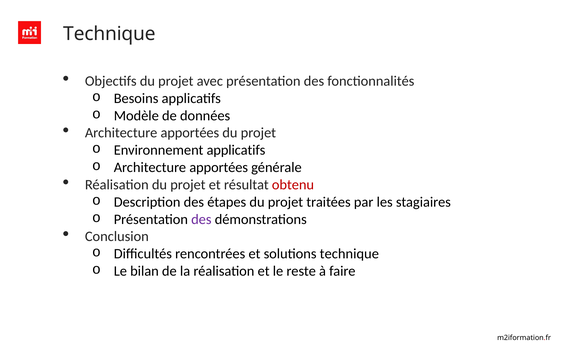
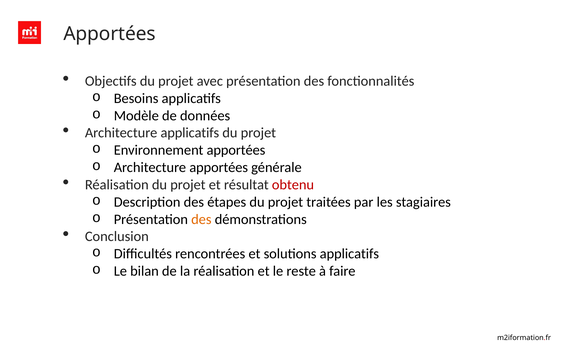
Technique: Technique -> Apportées (109, 34)
apportées: apportées -> applicatifs (190, 133)
Environnement applicatifs: applicatifs -> apportées (236, 150)
des colour: purple -> orange (201, 219)
solutions technique: technique -> applicatifs (349, 254)
